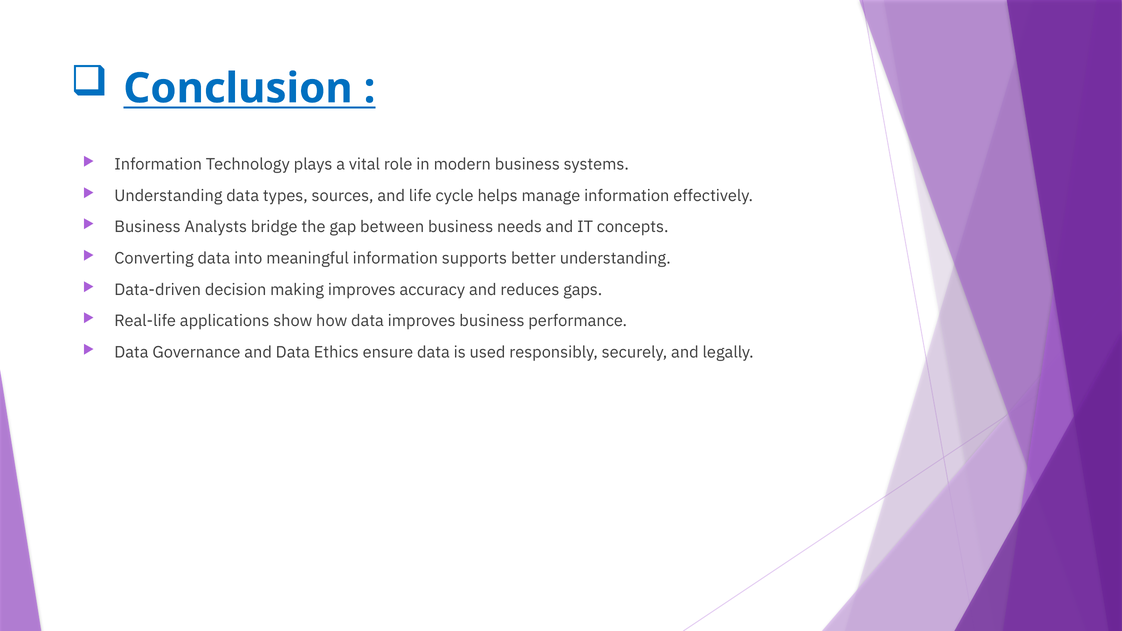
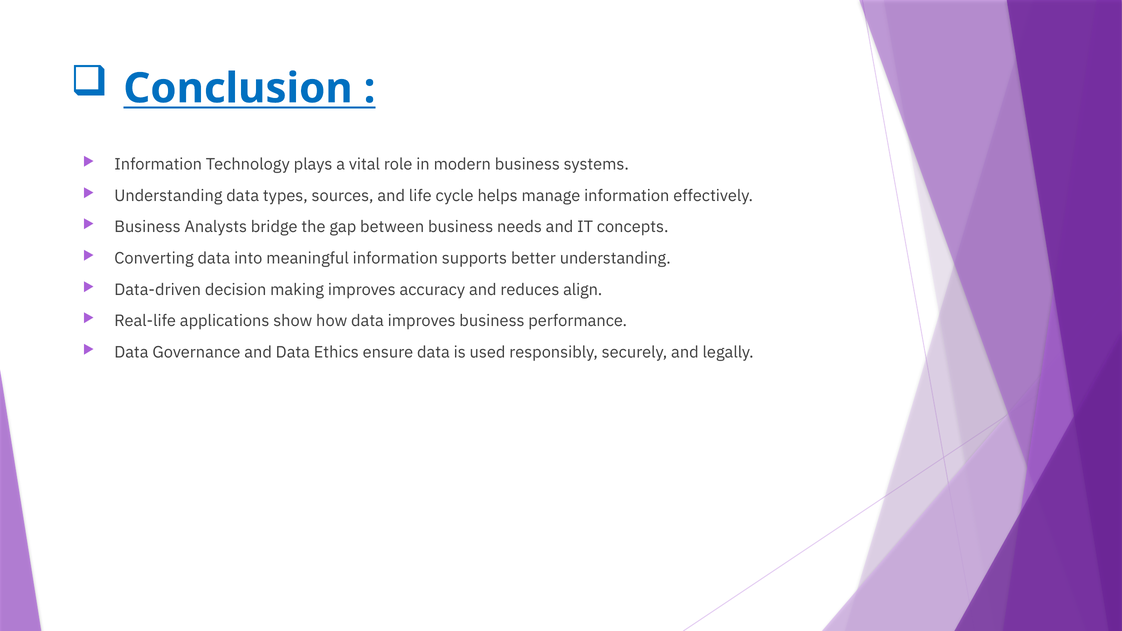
gaps: gaps -> align (583, 290)
